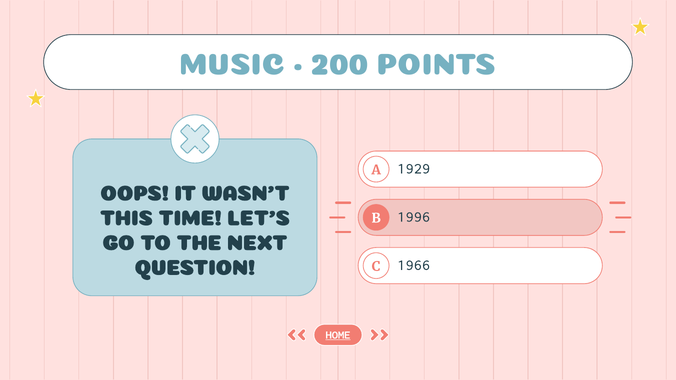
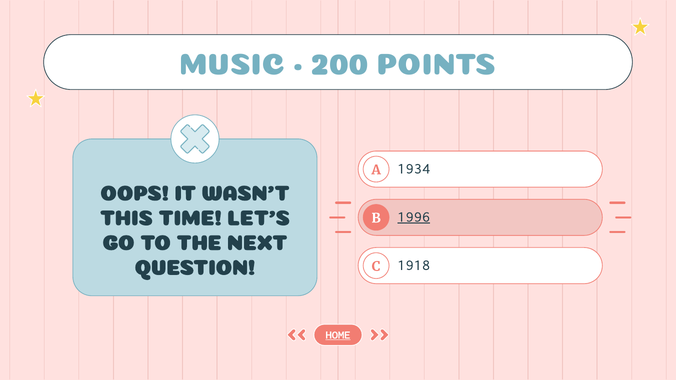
1929: 1929 -> 1934 (414, 169)
1996 underline: none -> present (414, 217)
1966: 1966 -> 1918 (414, 265)
